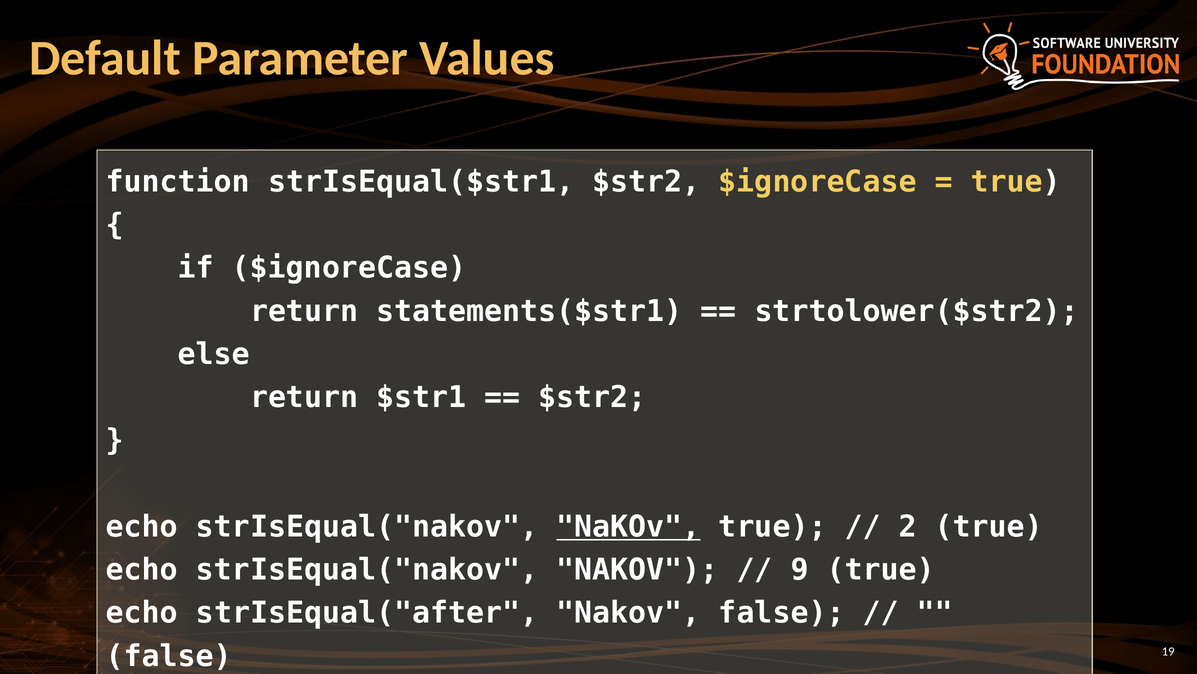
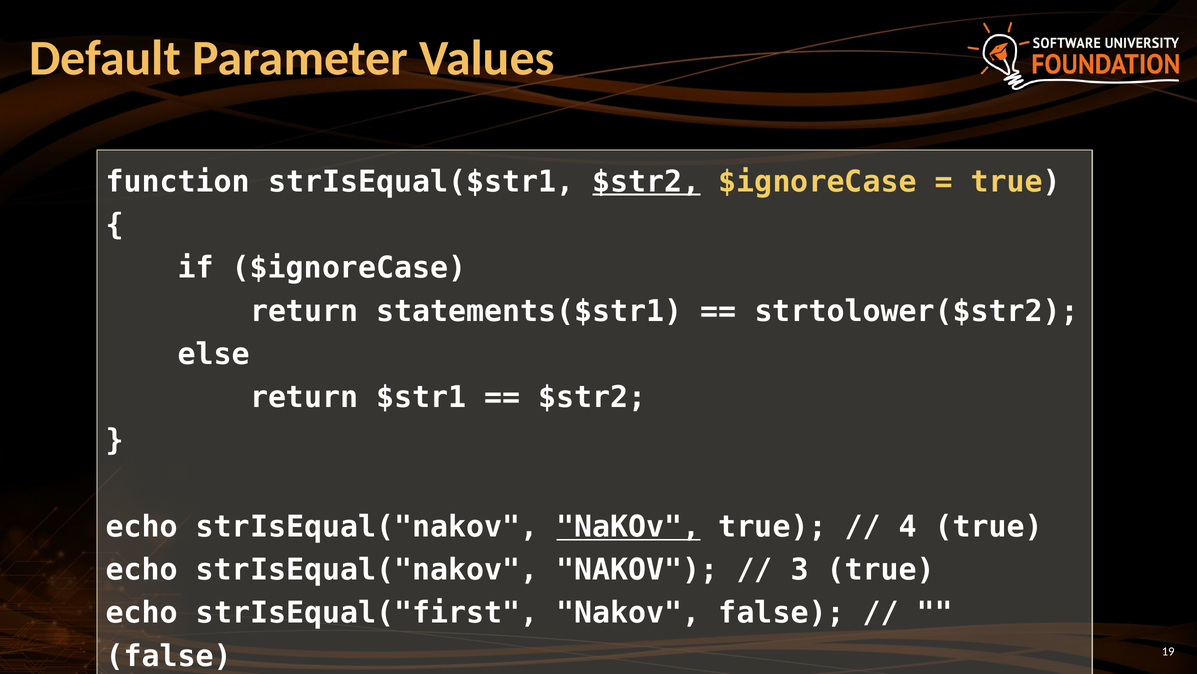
$str2 underline: none -> present (646, 182)
2: 2 -> 4 (908, 526)
9: 9 -> 3 (800, 569)
strIsEqual("after: strIsEqual("after -> strIsEqual("first (367, 613)
